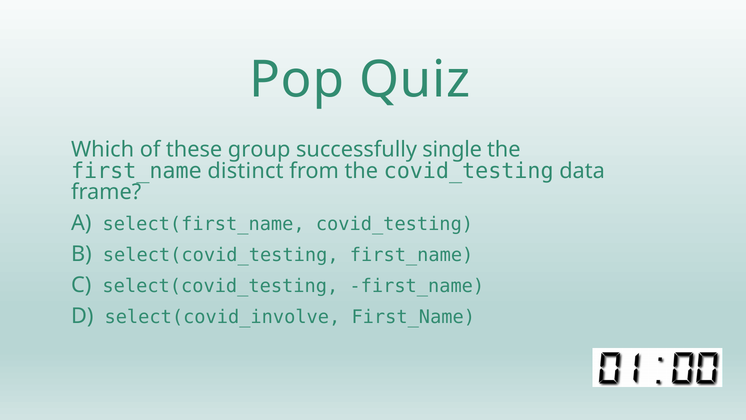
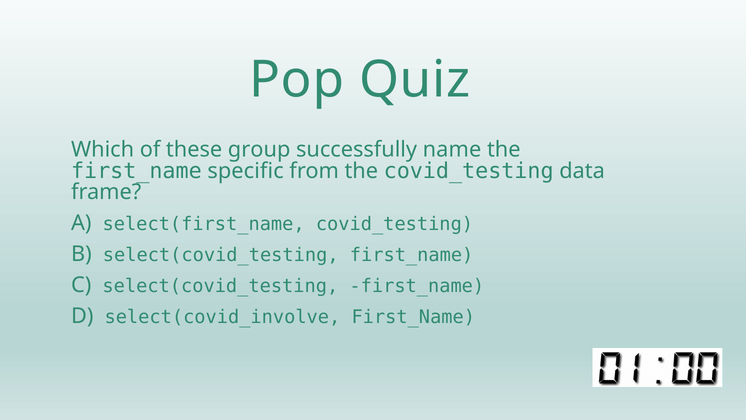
single: single -> name (452, 150)
distinct: distinct -> specific (246, 171)
